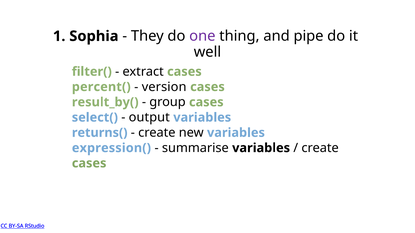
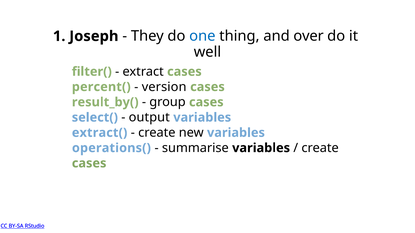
Sophia: Sophia -> Joseph (94, 36)
one colour: purple -> blue (202, 36)
pipe: pipe -> over (309, 36)
returns(: returns( -> extract( (100, 133)
expression(: expression( -> operations( (111, 148)
